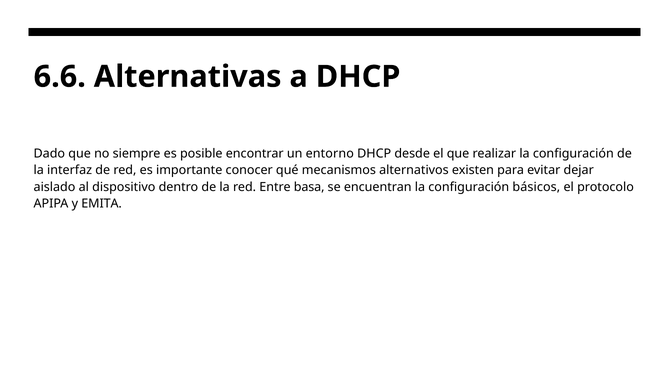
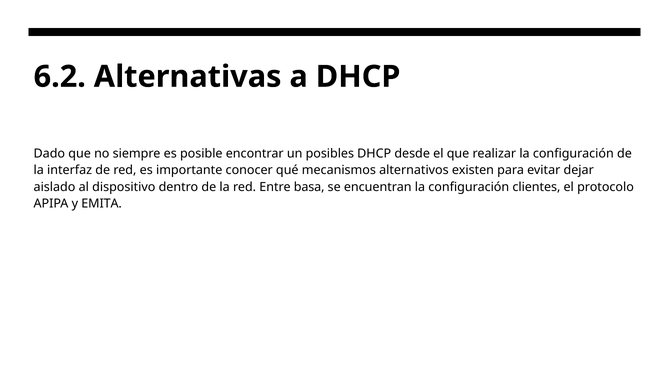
6.6: 6.6 -> 6.2 (60, 77)
entorno: entorno -> posibles (330, 154)
básicos: básicos -> clientes (536, 187)
